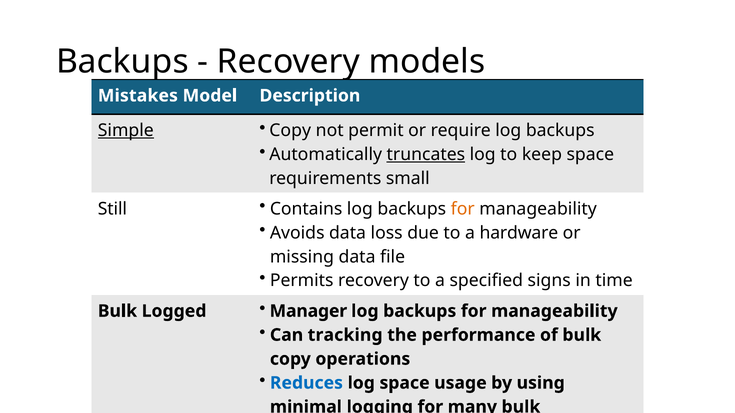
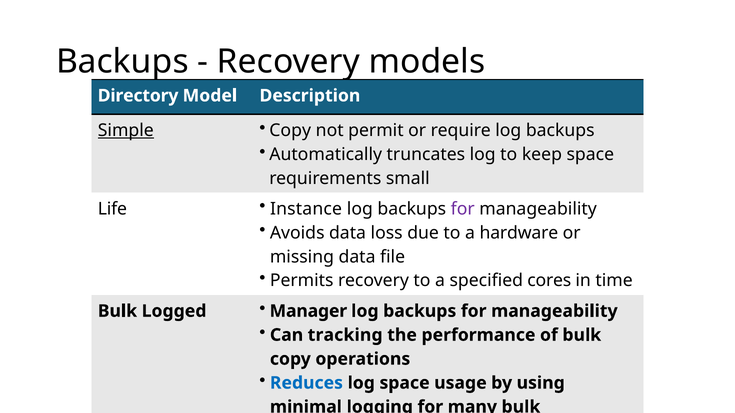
Mistakes: Mistakes -> Directory (138, 96)
truncates underline: present -> none (426, 155)
Still: Still -> Life (112, 209)
Contains: Contains -> Instance (306, 209)
for colour: orange -> purple (463, 209)
signs: signs -> cores (549, 281)
